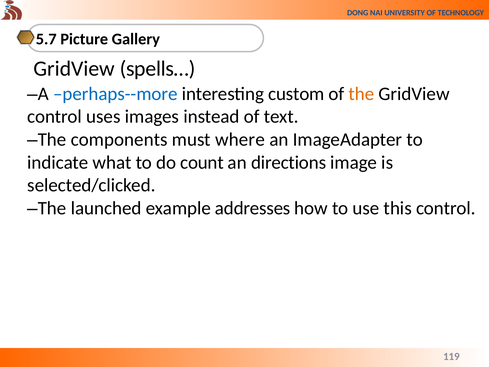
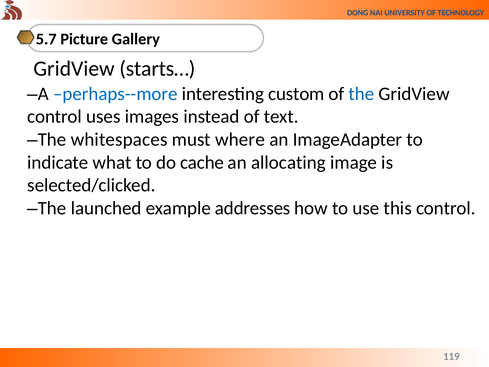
spells…: spells… -> starts… (157, 68)
the colour: orange -> blue (361, 94)
components: components -> whitespaces (119, 139)
count: count -> cache (202, 162)
directions: directions -> allocating (288, 162)
